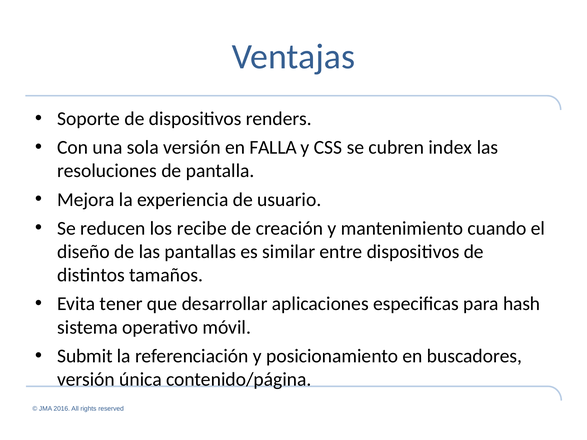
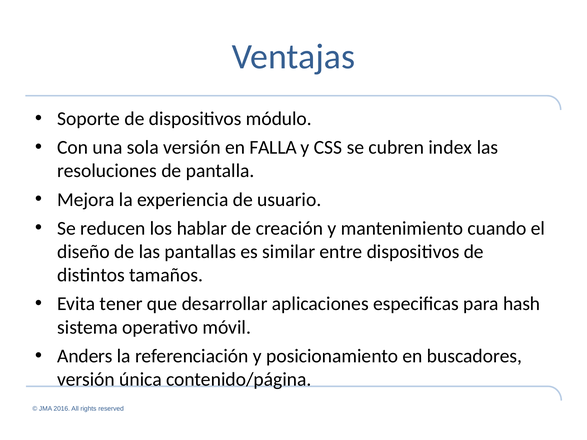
renders: renders -> módulo (279, 119)
recibe: recibe -> hablar (202, 228)
Submit: Submit -> Anders (85, 356)
